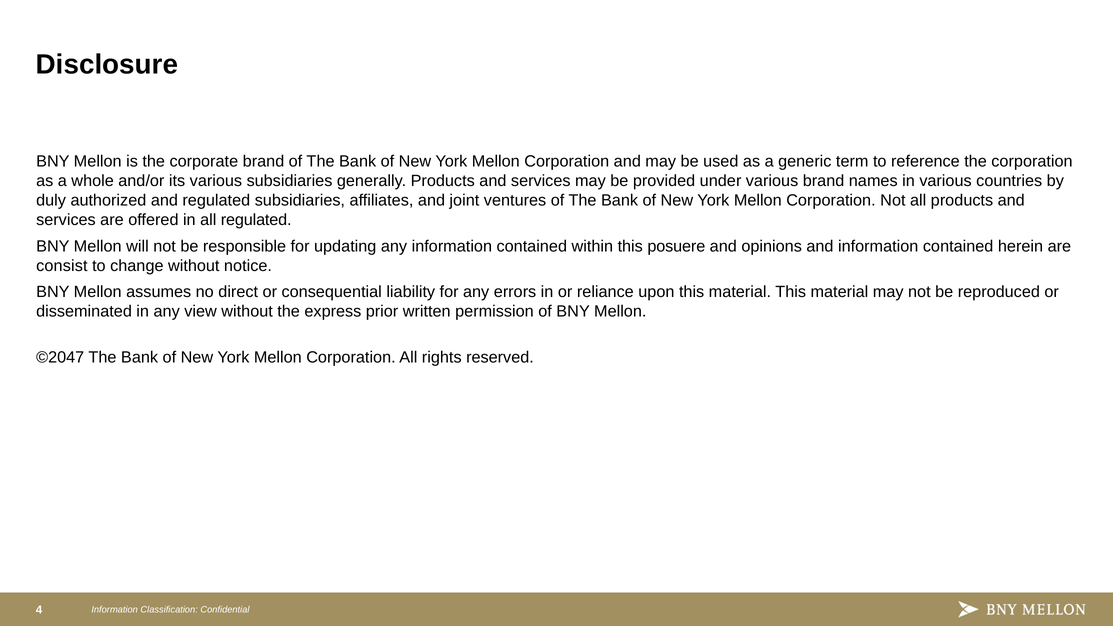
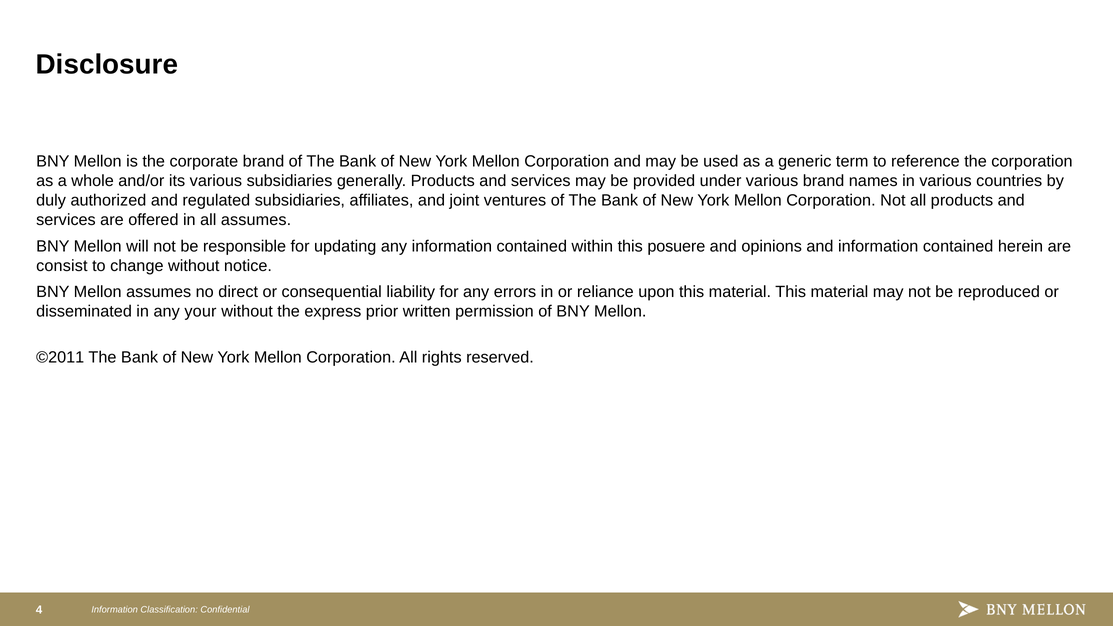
all regulated: regulated -> assumes (256, 220)
view: view -> your (200, 312)
©2047: ©2047 -> ©2011 (60, 358)
